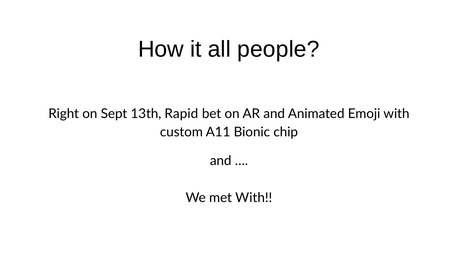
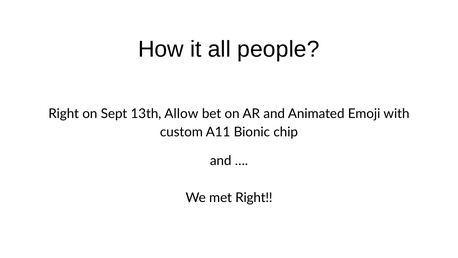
Rapid: Rapid -> Allow (181, 113)
met With: With -> Right (254, 197)
